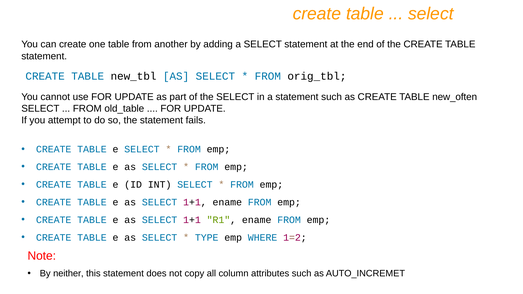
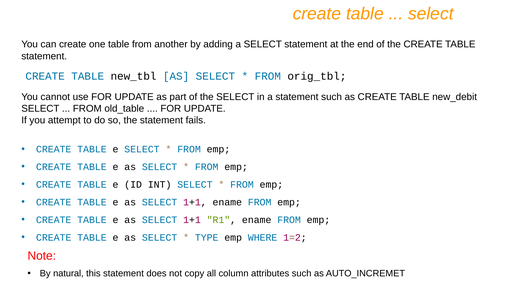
new_often: new_often -> new_debit (455, 97)
neither: neither -> natural (68, 274)
